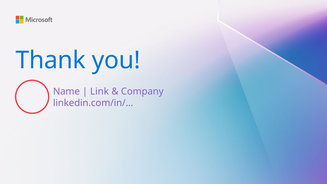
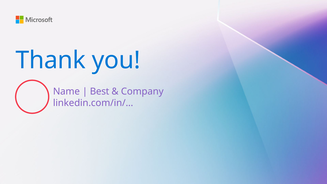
Link: Link -> Best (100, 92)
